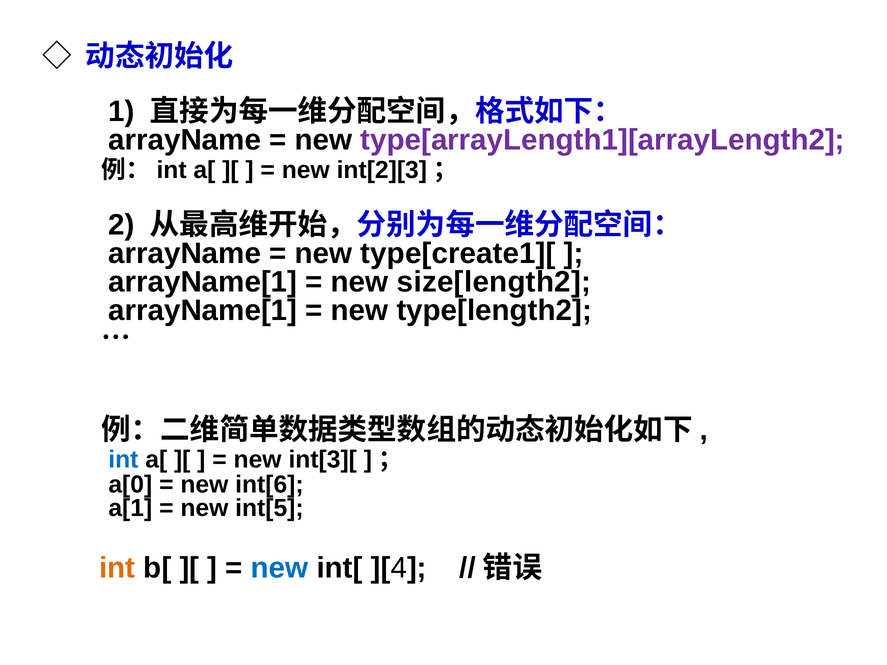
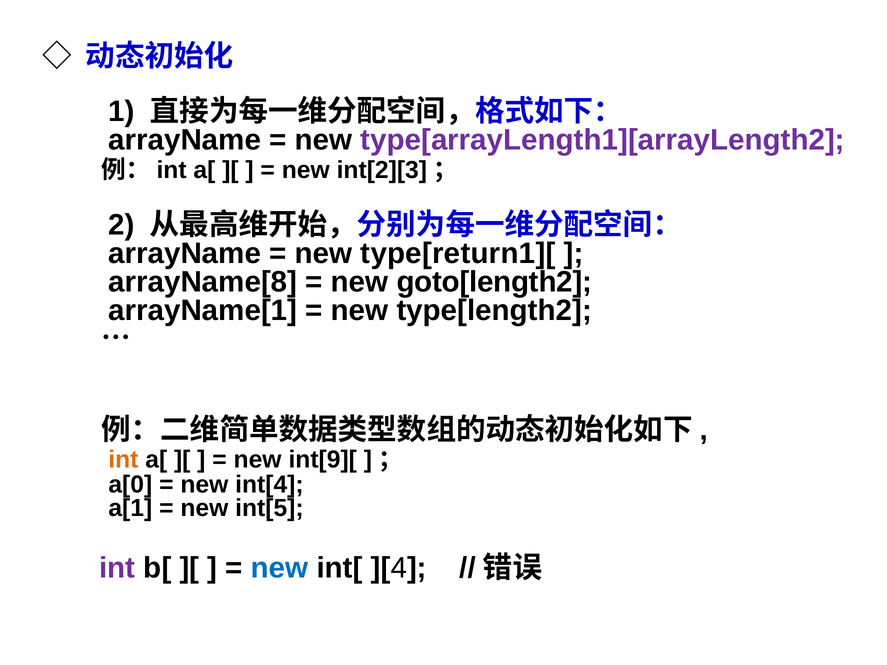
type[create1][: type[create1][ -> type[return1][ (458, 254)
arrayName[1: arrayName[1 -> arrayName[8 (203, 282)
size[length2: size[length2 -> goto[length2 (494, 282)
int colour: blue -> orange (123, 460)
int[3][: int[3][ -> int[9][ (323, 460)
int[6: int[6 -> int[4 (269, 485)
int colour: orange -> purple (117, 568)
